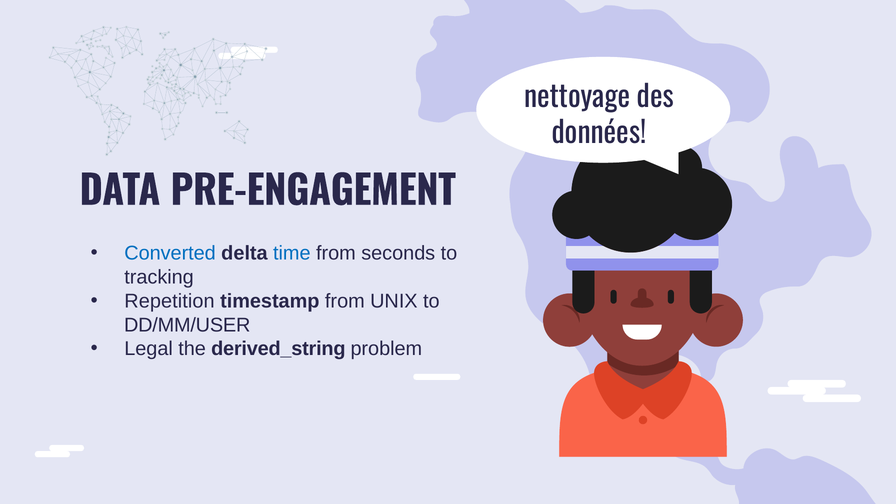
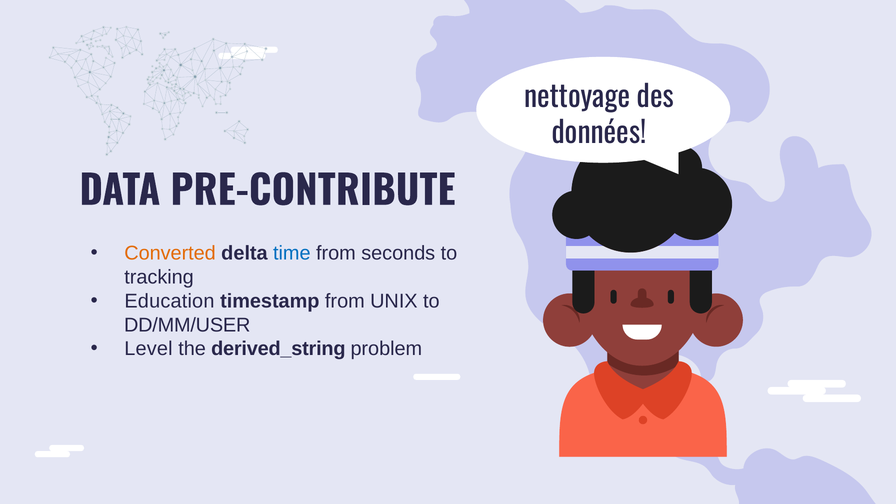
PRE-ENGAGEMENT: PRE-ENGAGEMENT -> PRE-CONTRIBUTE (313, 192)
Converted colour: blue -> orange (170, 253)
Repetition: Repetition -> Education (169, 301)
Legal: Legal -> Level (148, 349)
